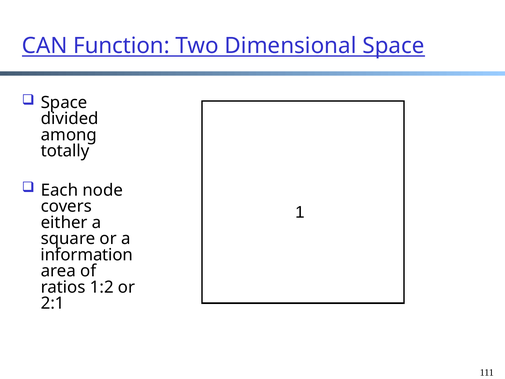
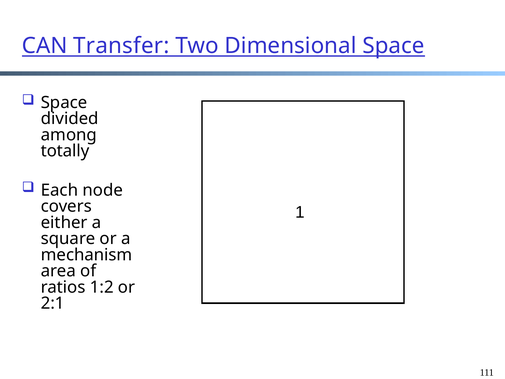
Function: Function -> Transfer (121, 46)
information: information -> mechanism (87, 255)
